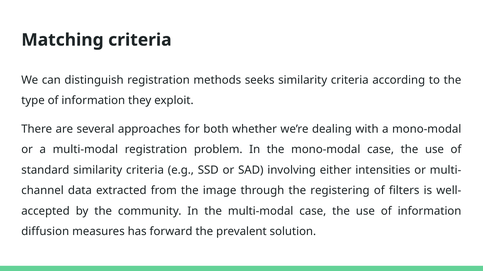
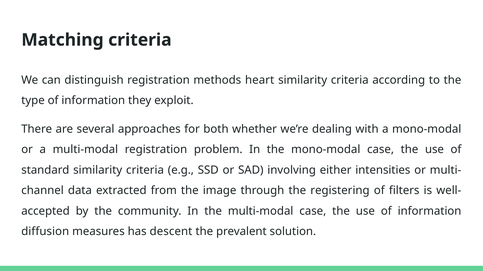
seeks: seeks -> heart (260, 80)
forward: forward -> descent (171, 232)
